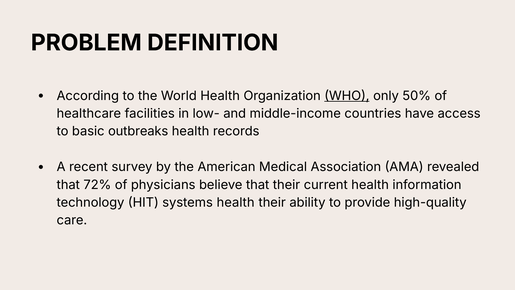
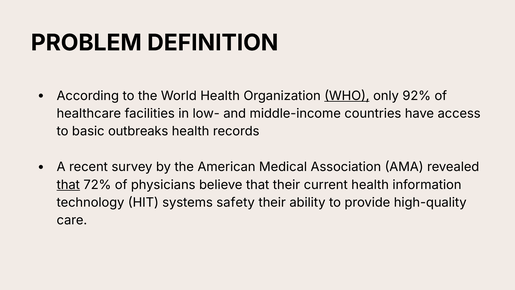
50%: 50% -> 92% (417, 96)
that underline: none -> present (68, 185)
systems health: health -> safety (236, 202)
